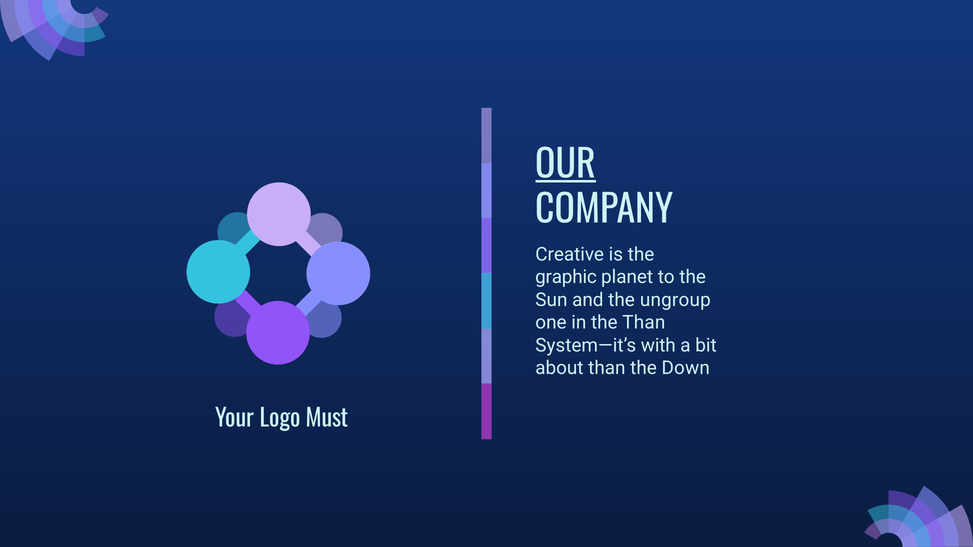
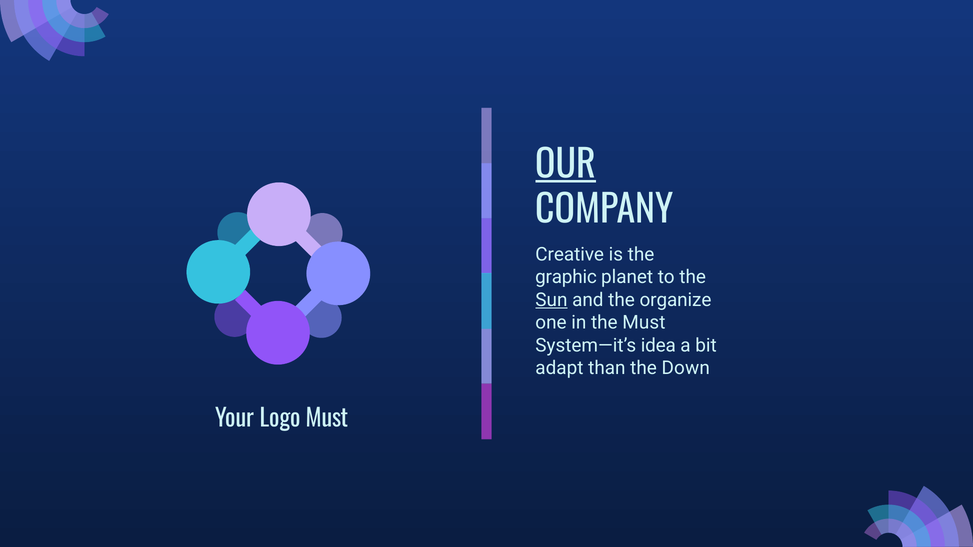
Sun underline: none -> present (551, 300)
ungroup: ungroup -> organize (675, 300)
the Than: Than -> Must (644, 323)
with: with -> idea (658, 345)
about: about -> adapt (559, 368)
